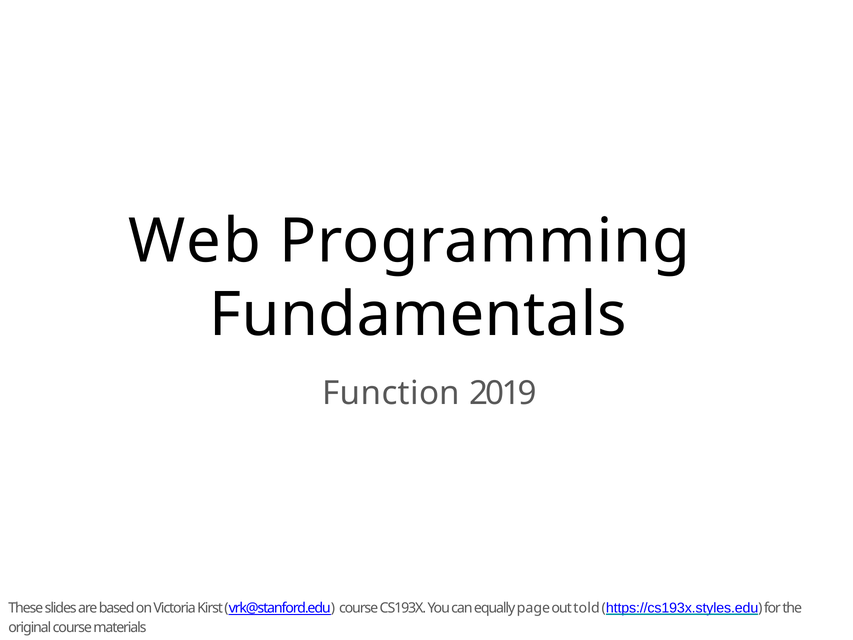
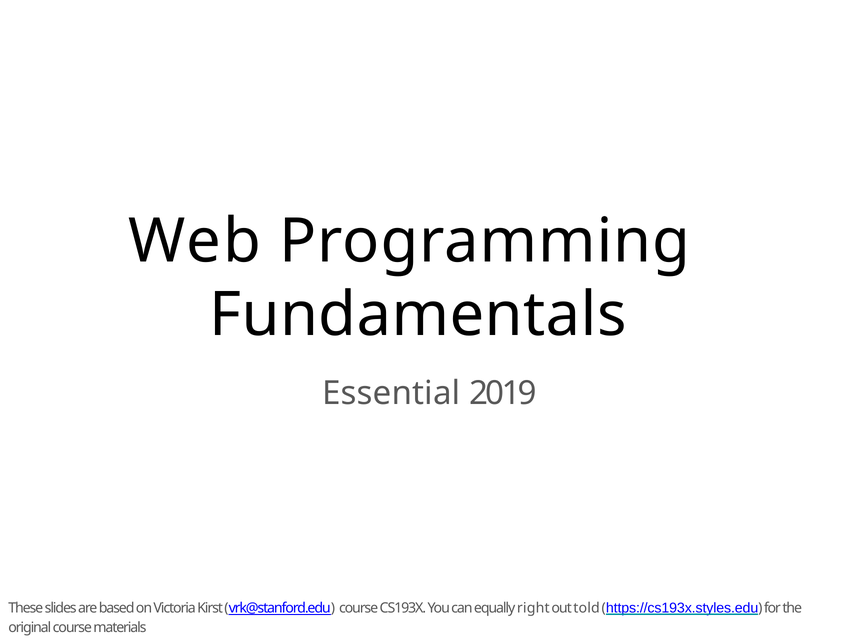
Function: Function -> Essential (391, 393)
page: page -> right (533, 608)
